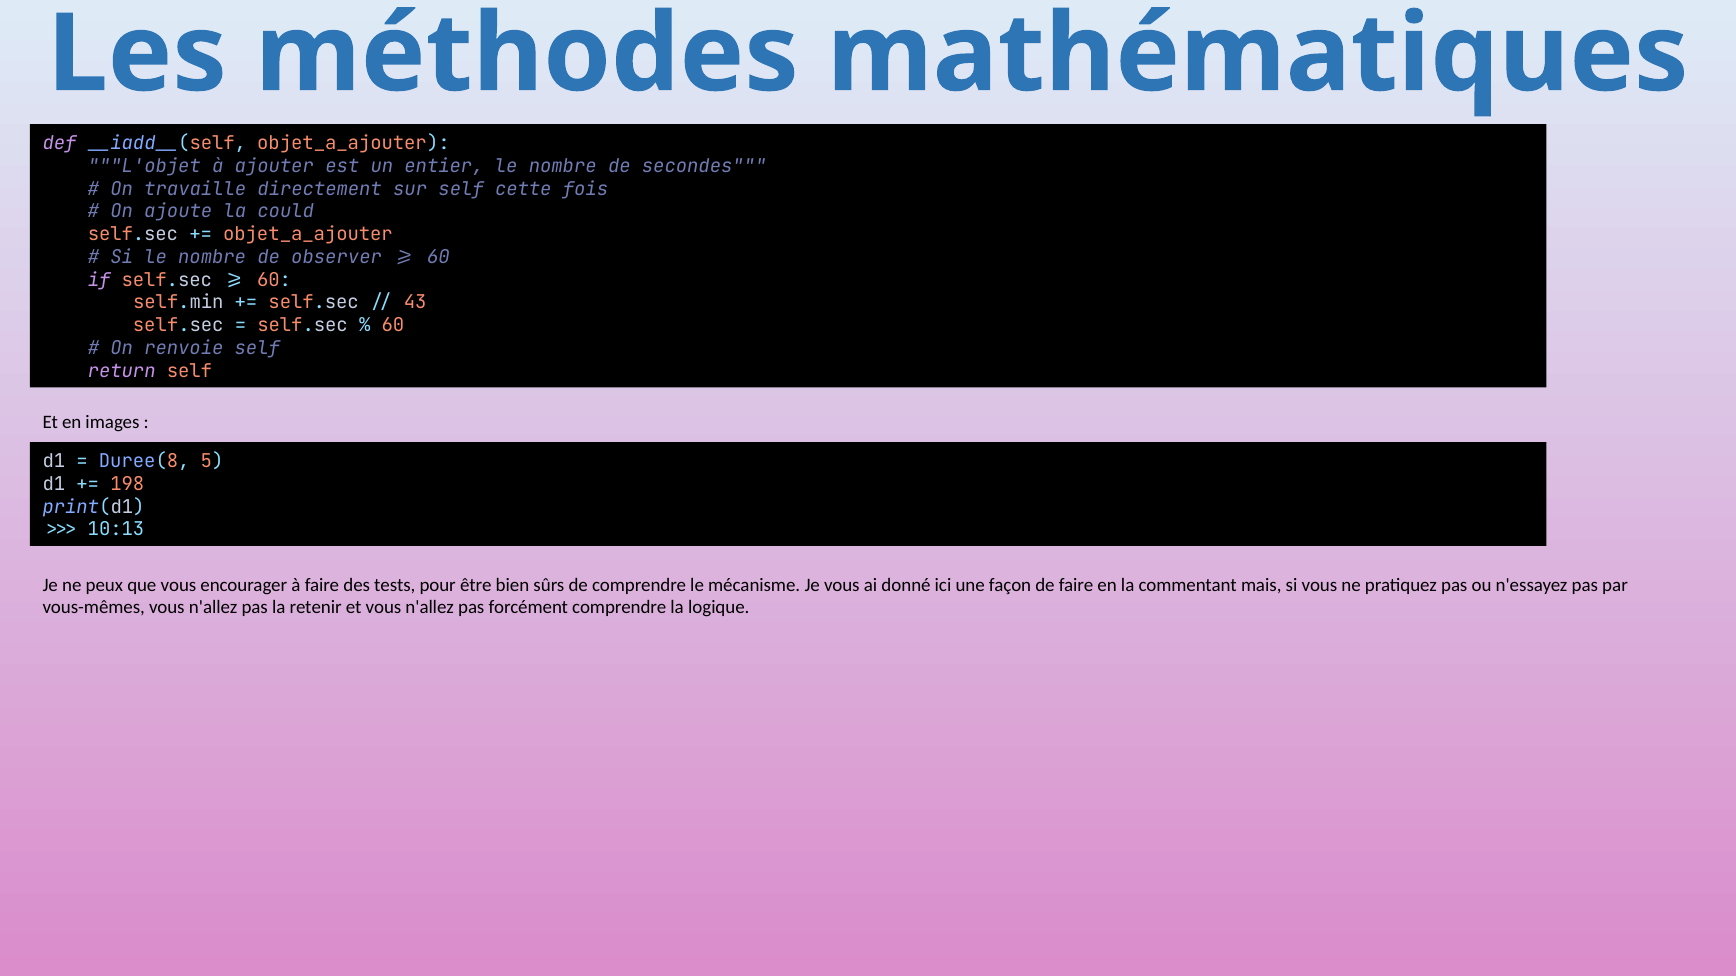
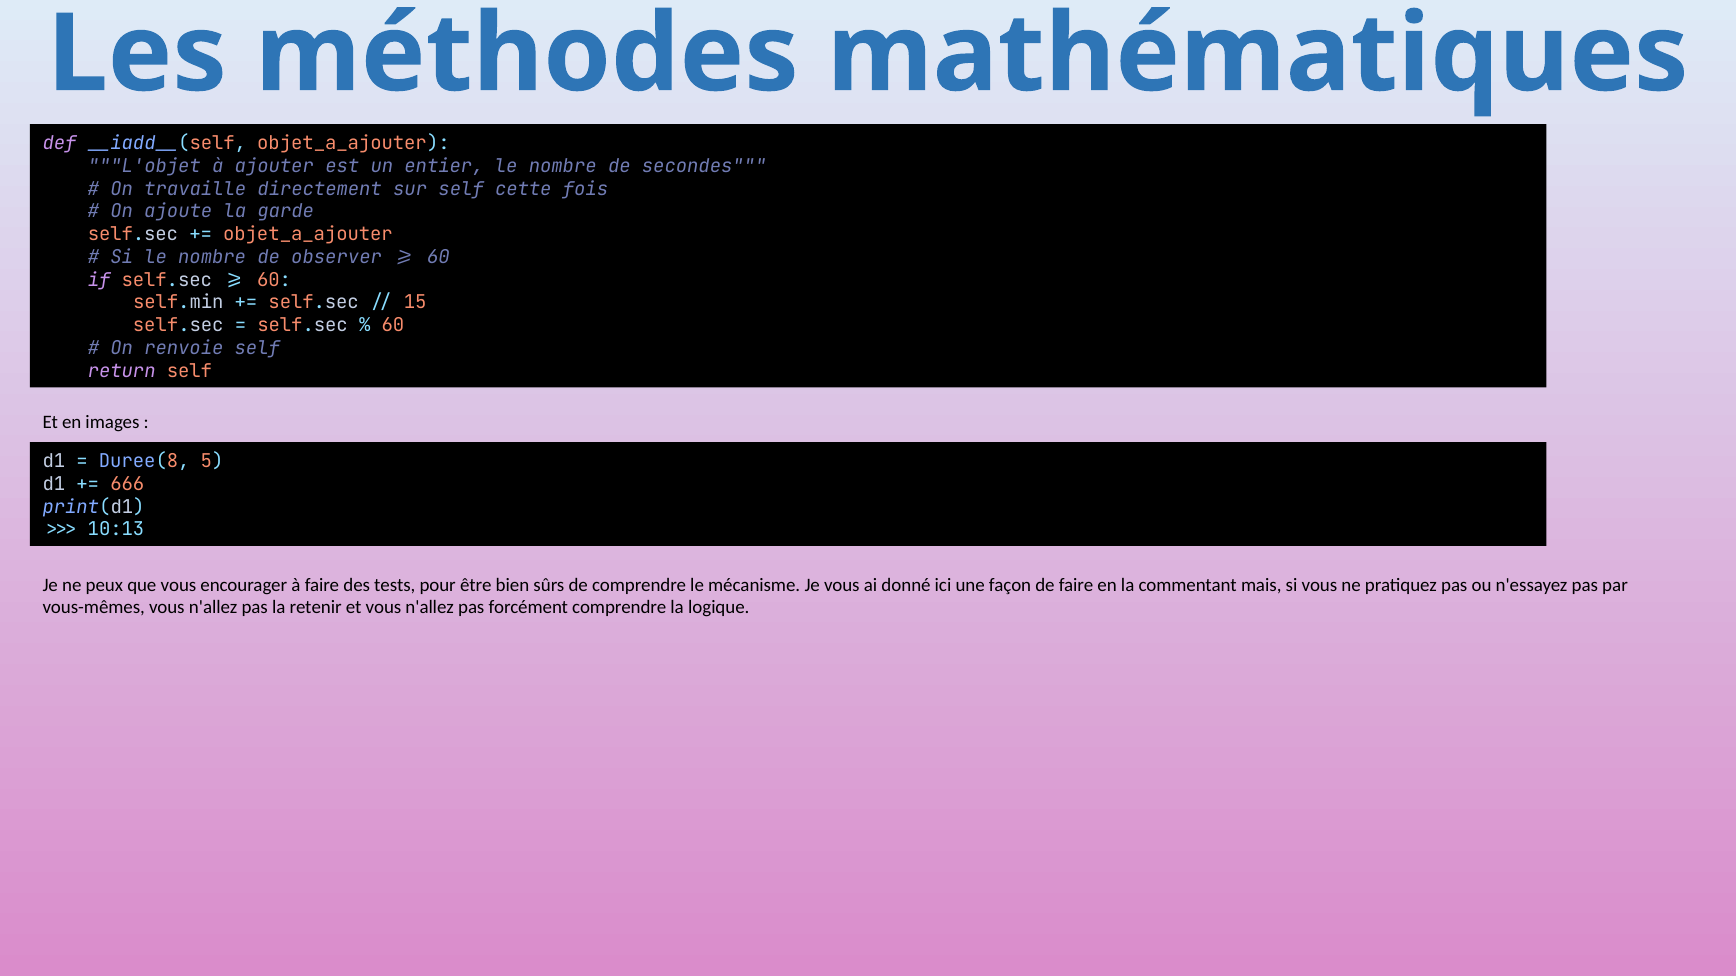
could: could -> garde (286, 212)
43: 43 -> 15 (415, 303)
198: 198 -> 666 (127, 484)
